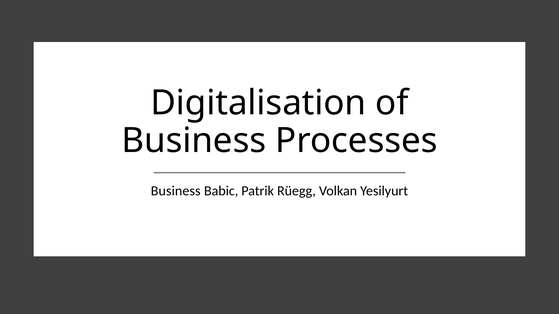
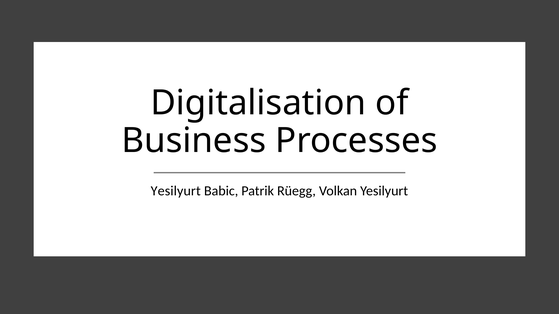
Business: Business -> Yesilyurt (176, 191)
